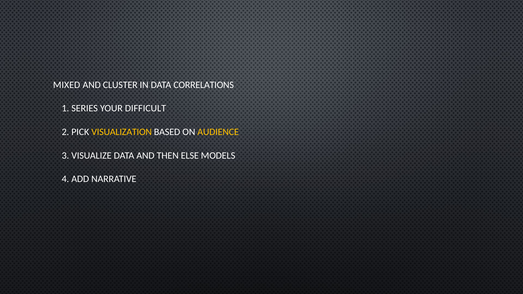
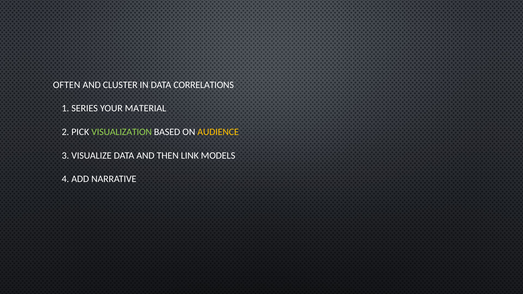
MIXED: MIXED -> OFTEN (67, 85)
DIFFICULT: DIFFICULT -> MATERIAL (146, 108)
VISUALIZATION colour: yellow -> light green (122, 132)
ELSE: ELSE -> LINK (190, 156)
